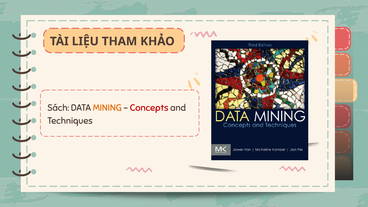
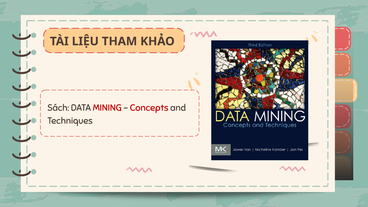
MINING colour: orange -> red (107, 108)
